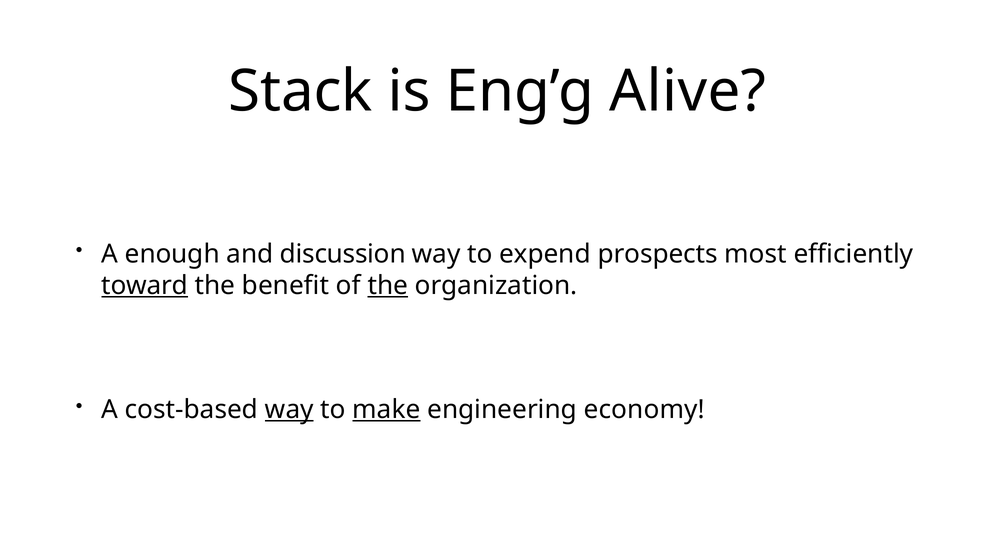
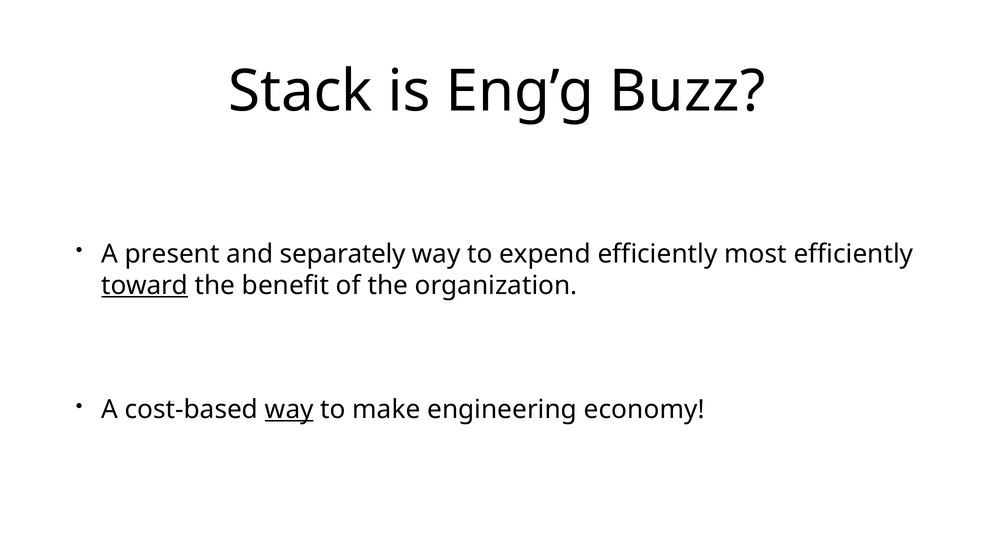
Alive: Alive -> Buzz (688, 92)
enough: enough -> present (172, 254)
discussion: discussion -> separately (343, 254)
expend prospects: prospects -> efficiently (658, 254)
the underline: present -> none (388, 285)
make underline: present -> none (386, 409)
